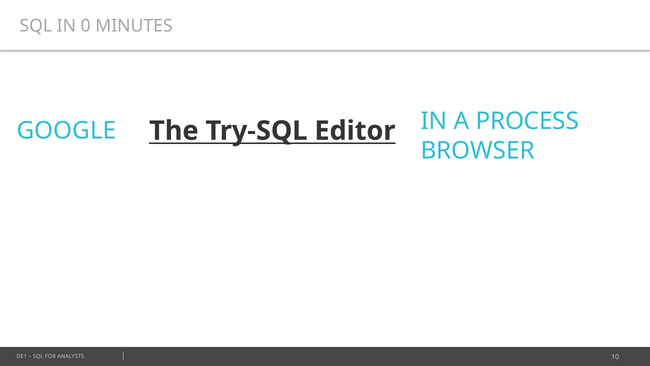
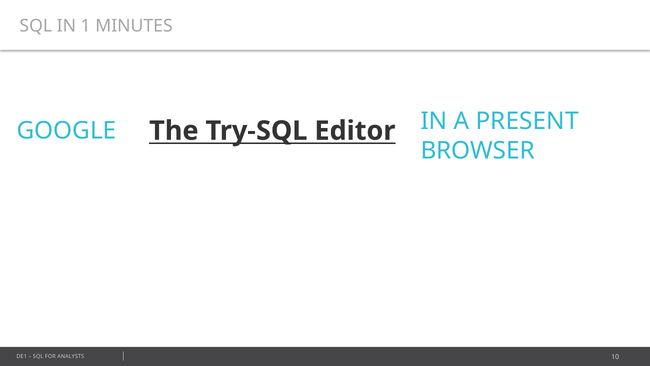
0: 0 -> 1 (86, 26)
PROCESS: PROCESS -> PRESENT (527, 121)
